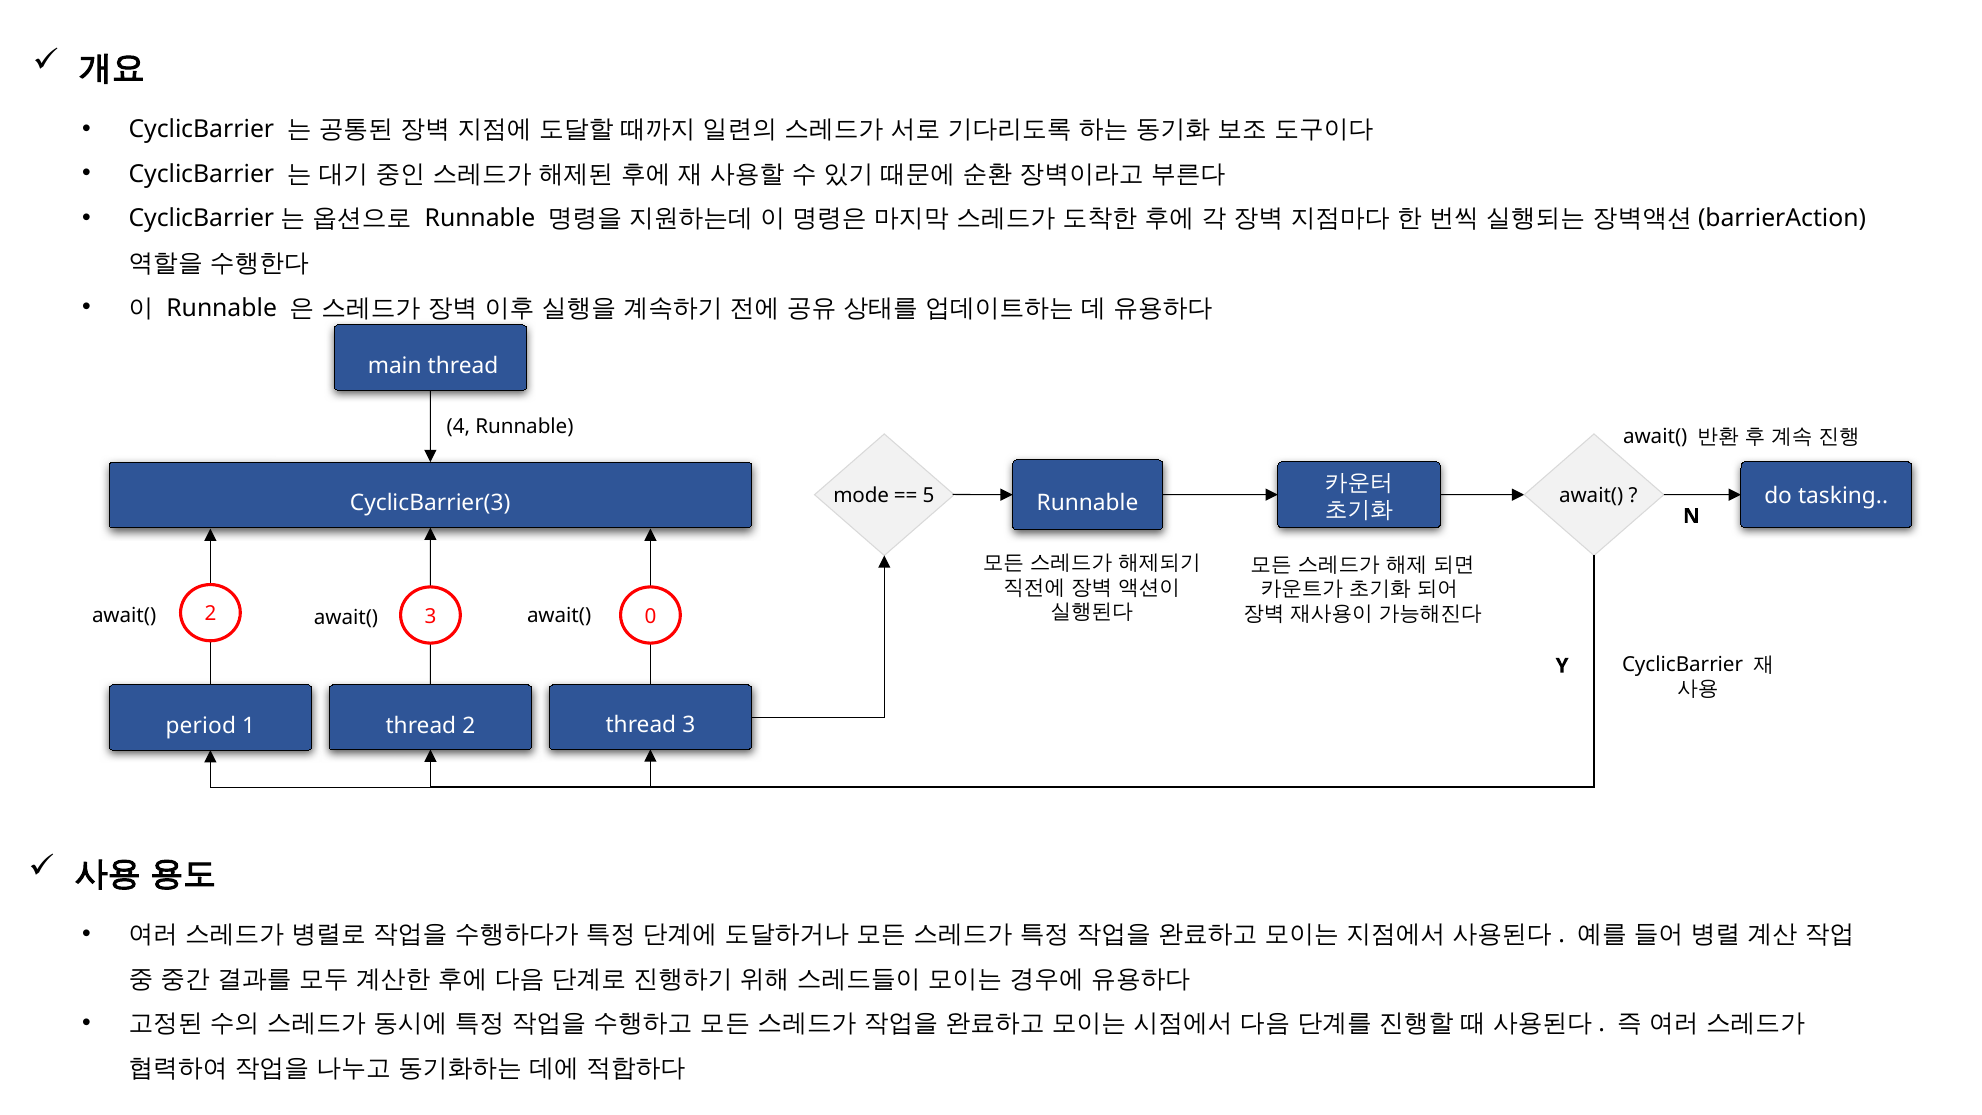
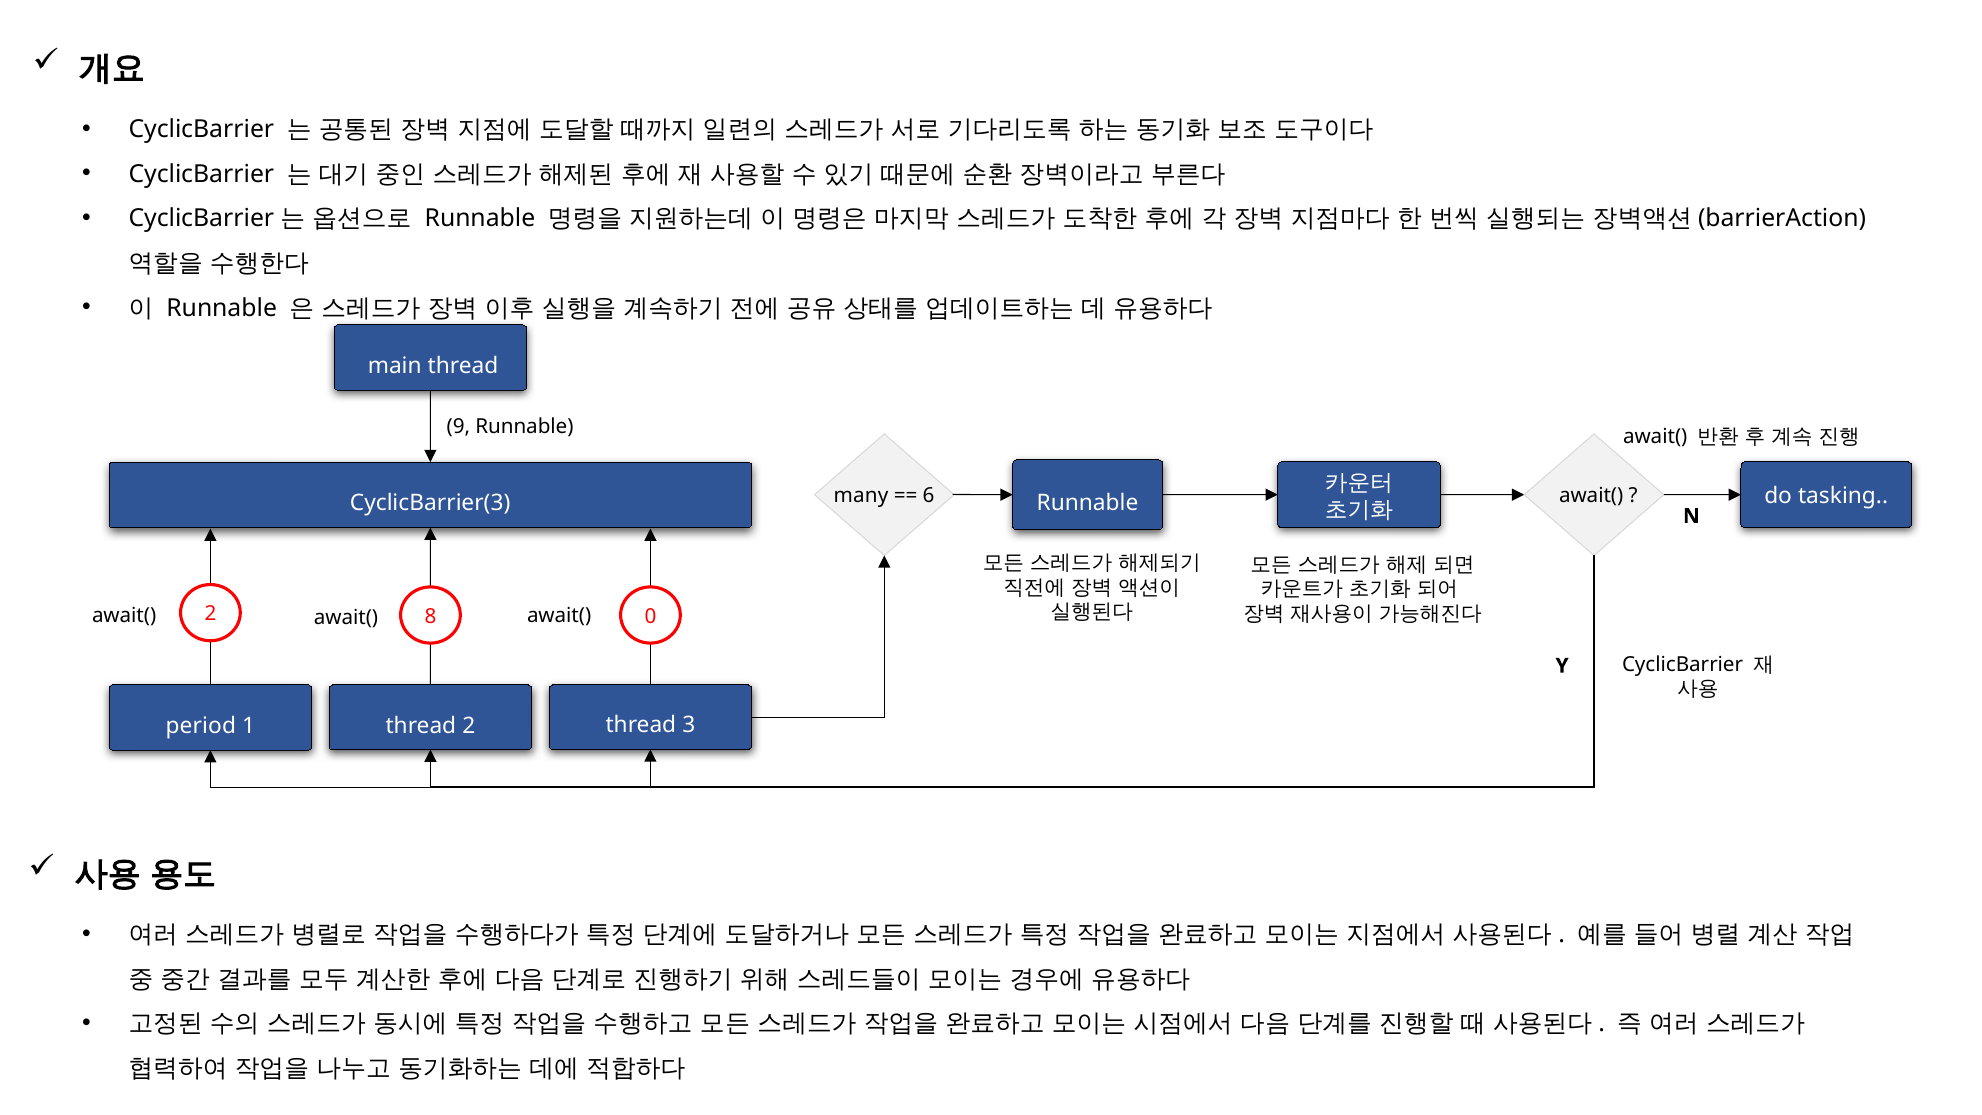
4: 4 -> 9 (458, 426)
mode: mode -> many (861, 496)
5: 5 -> 6 (929, 496)
2 3: 3 -> 8 (430, 616)
